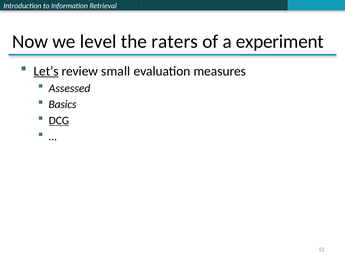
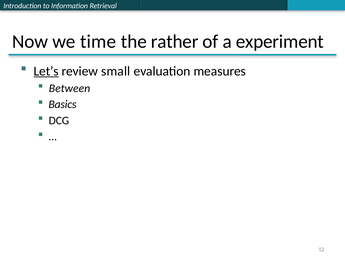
level: level -> time (98, 42)
raters: raters -> rather (175, 42)
Assessed: Assessed -> Between (70, 88)
DCG underline: present -> none (59, 120)
